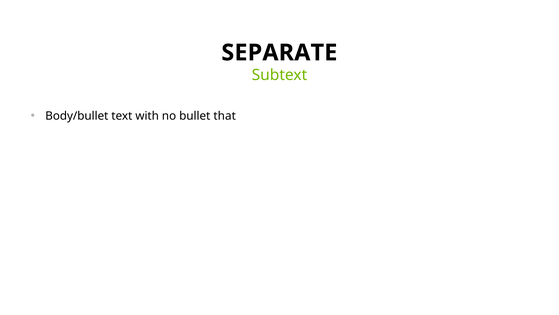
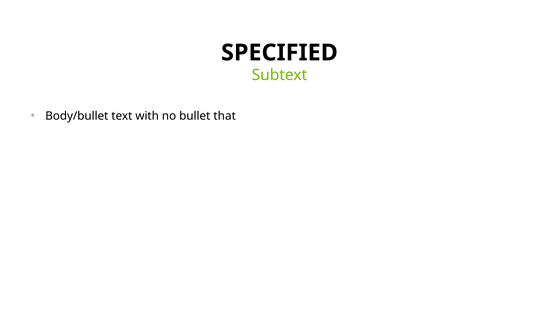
SEPARATE: SEPARATE -> SPECIFIED (279, 53)
